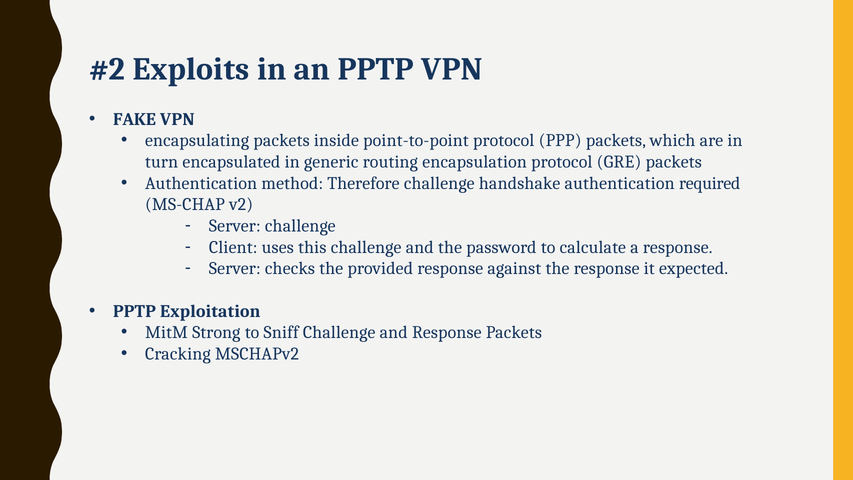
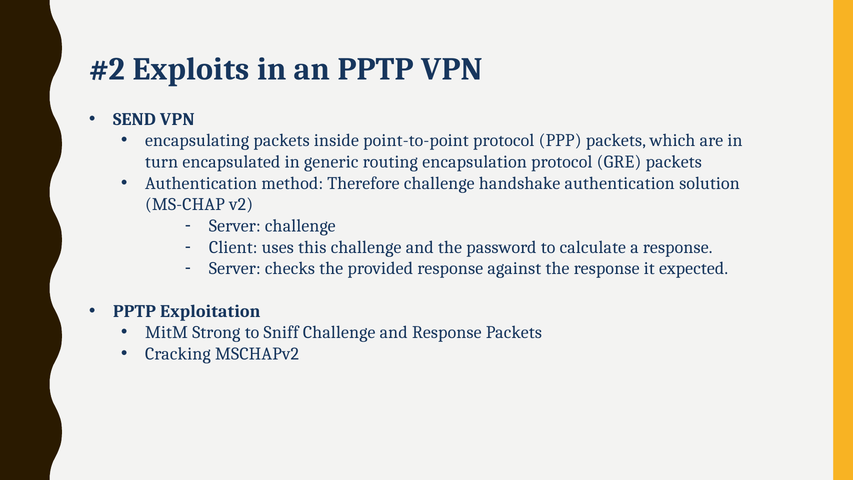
FAKE: FAKE -> SEND (134, 119)
required: required -> solution (709, 183)
